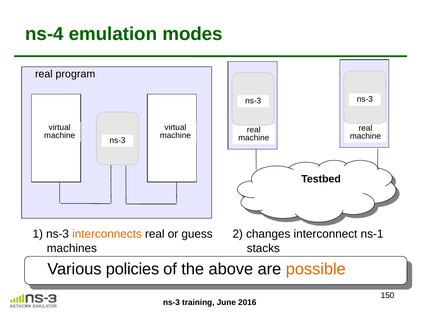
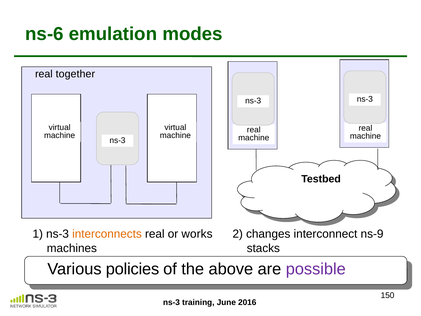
ns-4: ns-4 -> ns-6 (44, 34)
program: program -> together (75, 74)
guess: guess -> works (197, 234)
ns-1: ns-1 -> ns-9 (372, 234)
possible colour: orange -> purple (316, 269)
